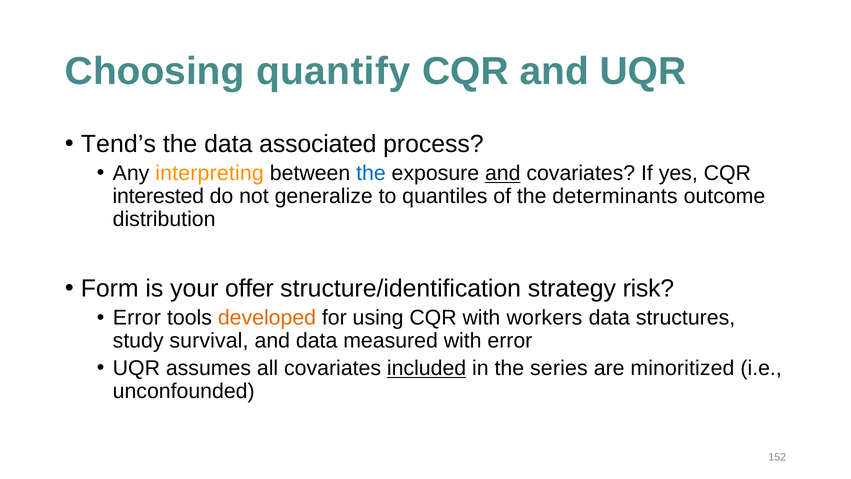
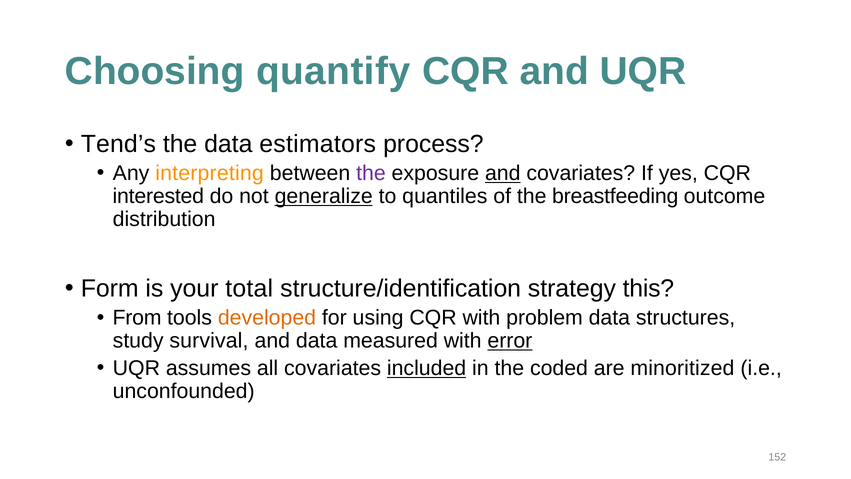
associated: associated -> estimators (318, 144)
the colour: blue -> purple (371, 173)
generalize underline: none -> present (324, 196)
determinants: determinants -> breastfeeding (615, 196)
offer: offer -> total (249, 288)
risk: risk -> this (648, 288)
Error: Error -> From (137, 318)
workers: workers -> problem (545, 318)
error underline: none -> present (510, 341)
series: series -> coded (559, 368)
